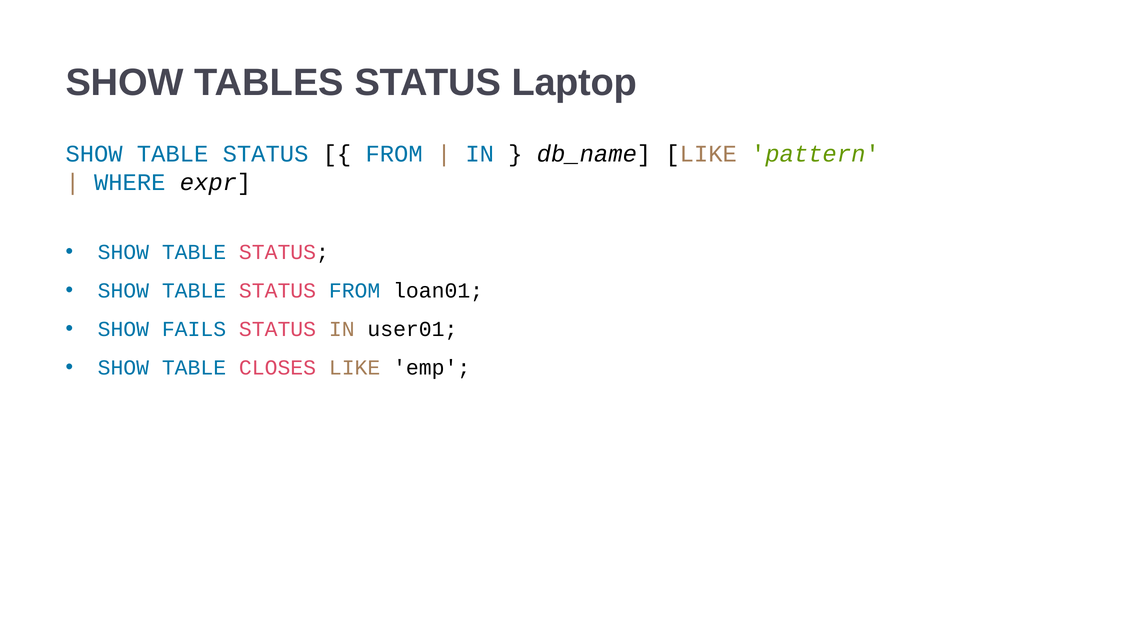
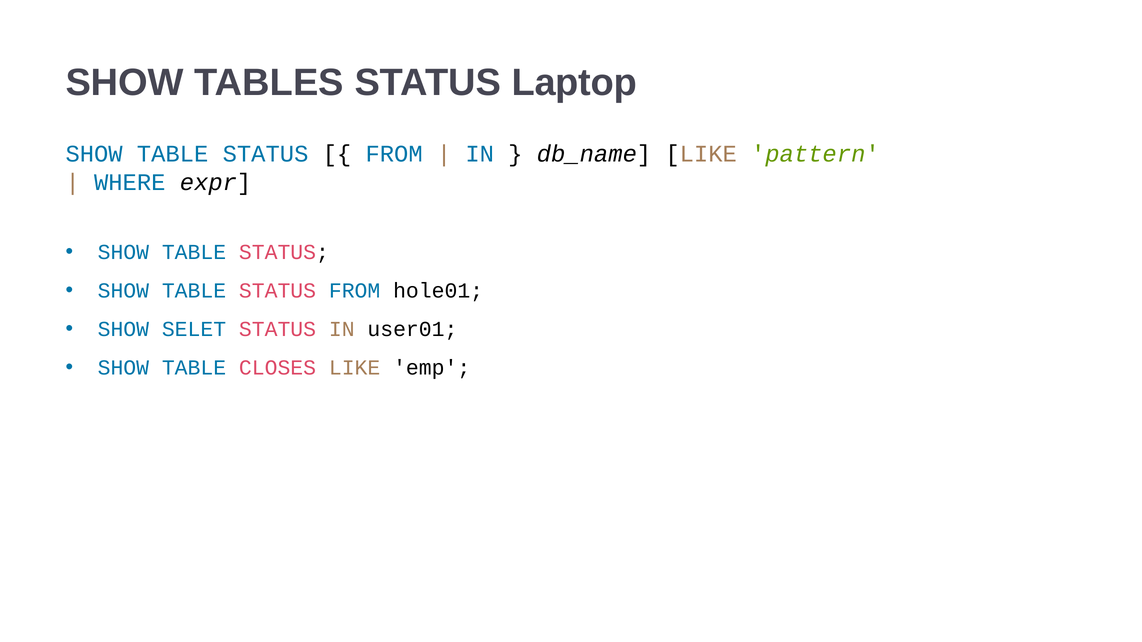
loan01: loan01 -> hole01 (438, 291)
FAILS: FAILS -> SELET (194, 330)
